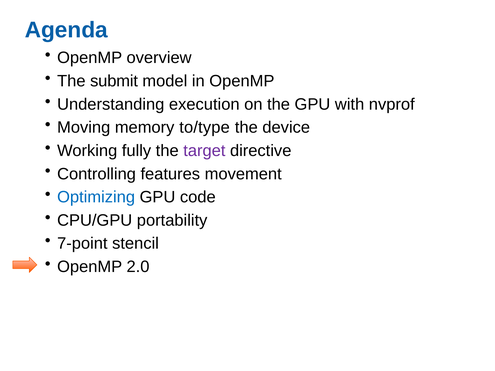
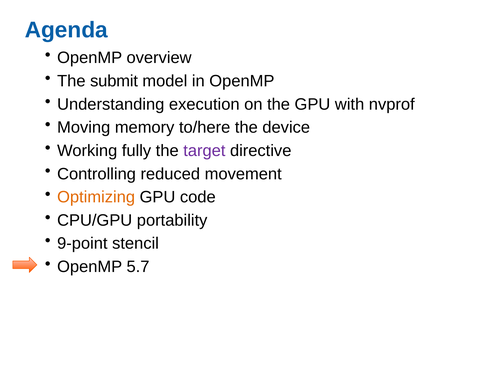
to/type: to/type -> to/here (205, 128)
features: features -> reduced (170, 174)
Optimizing colour: blue -> orange (96, 197)
7-point: 7-point -> 9-point (82, 244)
2.0: 2.0 -> 5.7 (138, 267)
